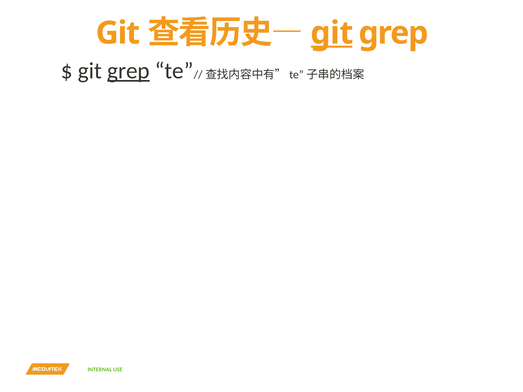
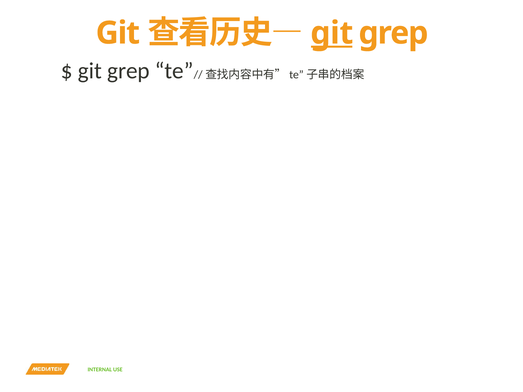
grep underline: present -> none (128, 71)
